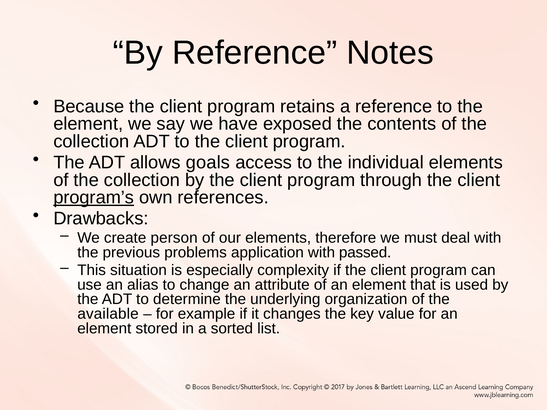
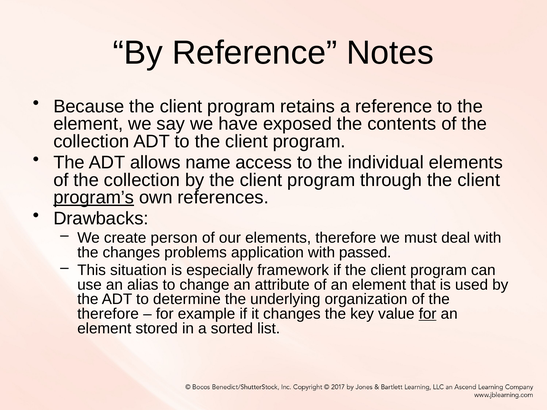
goals: goals -> name (208, 163)
the previous: previous -> changes (131, 253)
complexity: complexity -> framework (293, 270)
available: available -> therefore (108, 314)
for underline: none -> present (428, 314)
